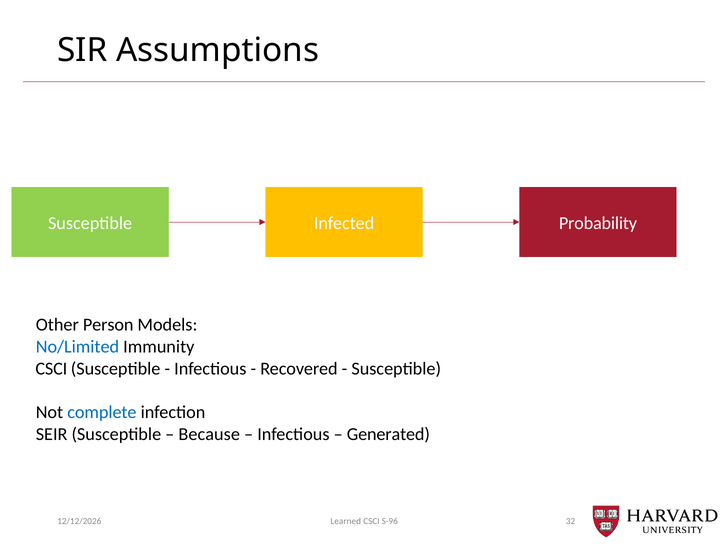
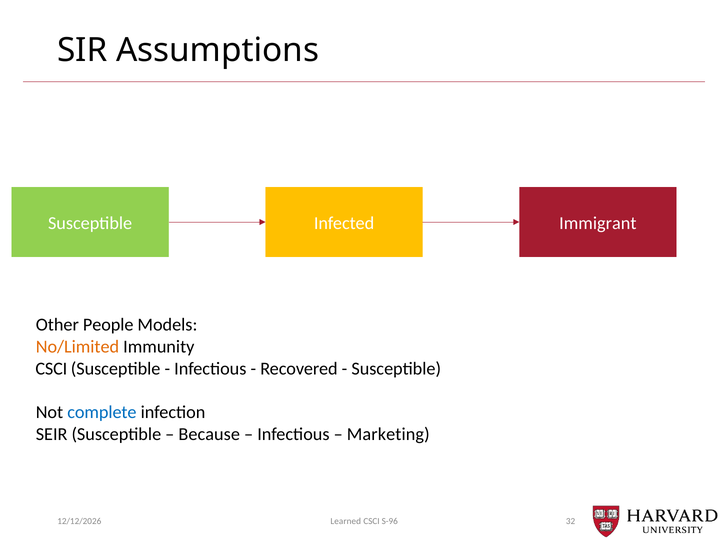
Probability: Probability -> Immigrant (598, 223)
Person: Person -> People (108, 325)
No/Limited colour: blue -> orange (77, 347)
Generated: Generated -> Marketing (388, 434)
